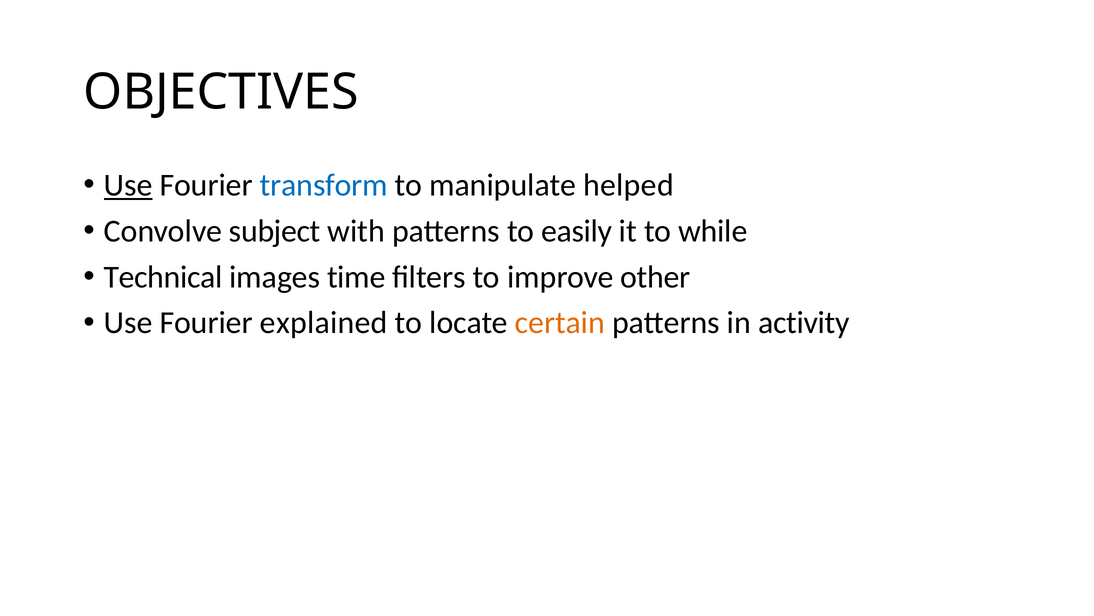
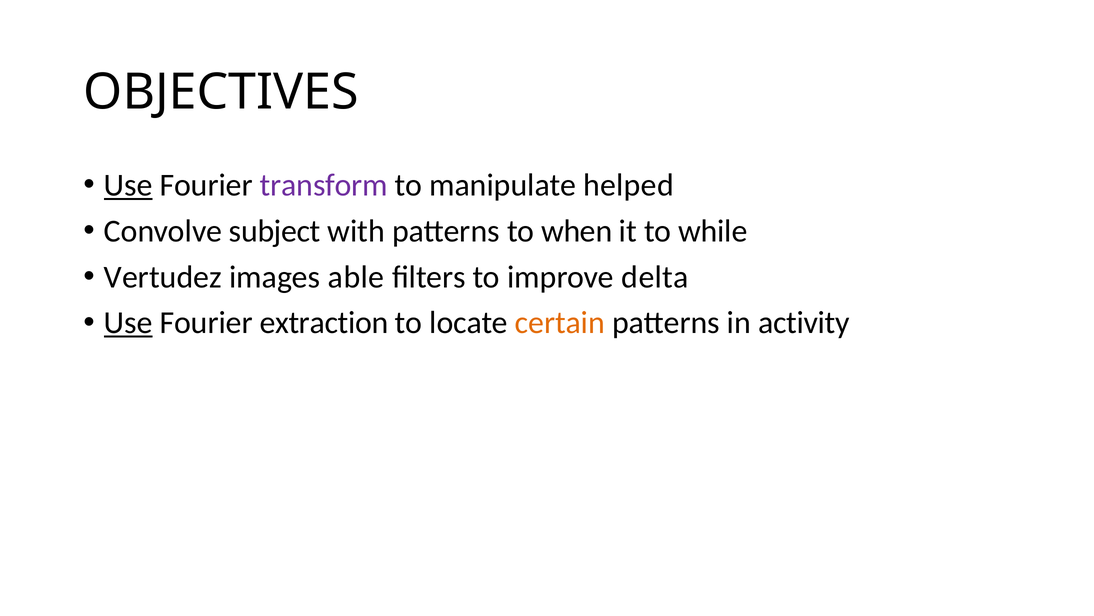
transform colour: blue -> purple (324, 185)
easily: easily -> when (577, 231)
Technical: Technical -> Vertudez (163, 277)
time: time -> able (356, 277)
other: other -> delta (655, 277)
Use underline: none -> present (128, 323)
explained: explained -> extraction (324, 323)
